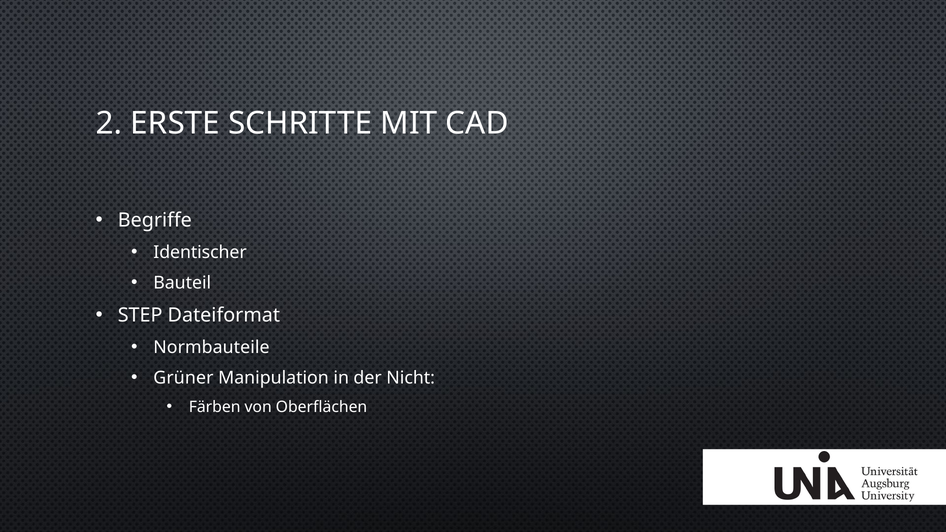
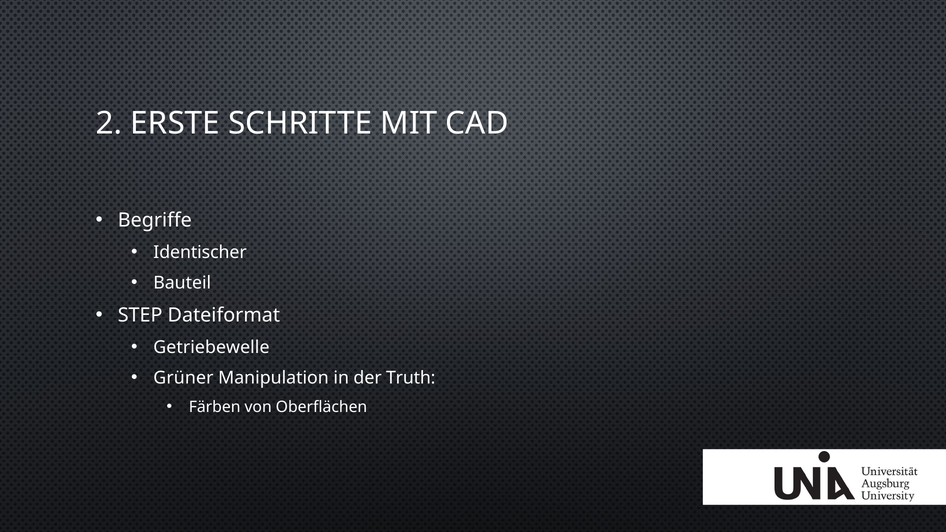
Normbauteile: Normbauteile -> Getriebewelle (211, 347)
Nicht: Nicht -> Truth (411, 378)
